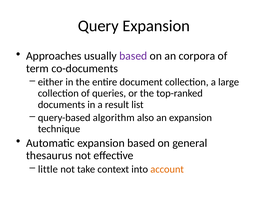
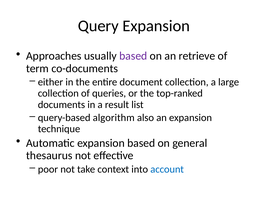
corpora: corpora -> retrieve (197, 56)
little: little -> poor (48, 169)
account colour: orange -> blue (167, 169)
